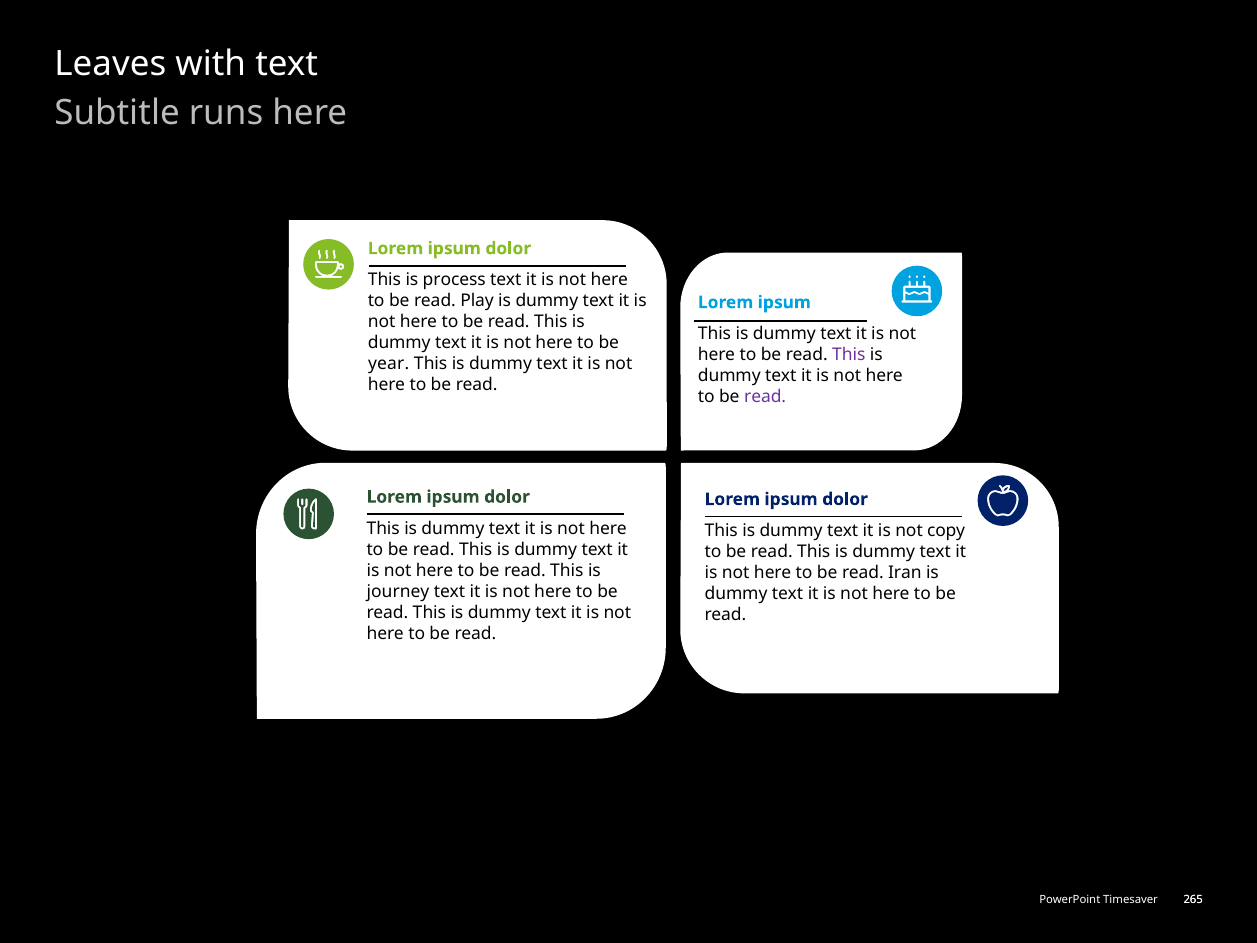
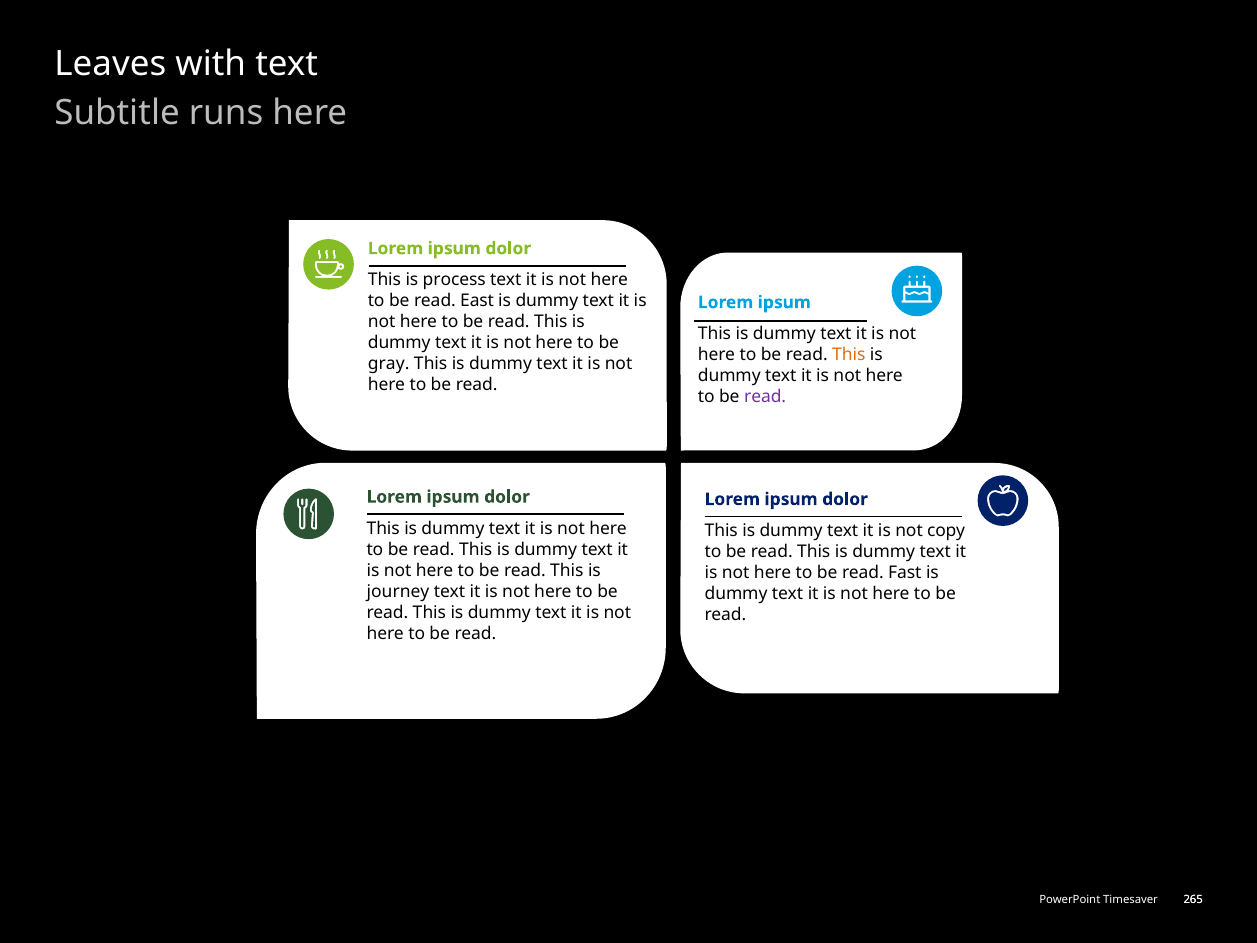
Play: Play -> East (477, 301)
This colour: purple -> orange (849, 355)
year: year -> gray (389, 364)
Iran: Iran -> Fast (905, 573)
